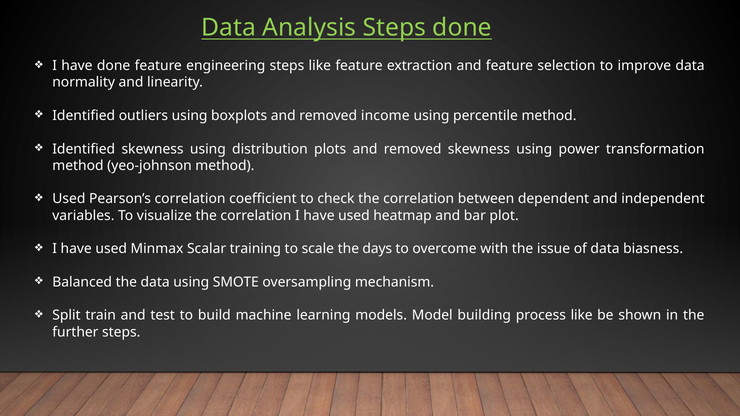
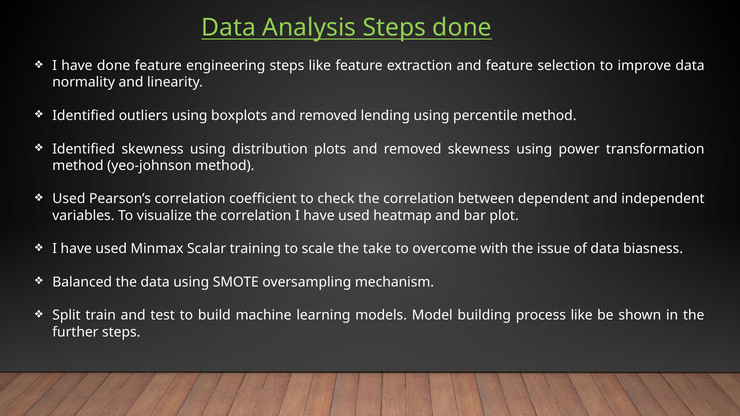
income: income -> lending (385, 116)
days: days -> take (377, 249)
